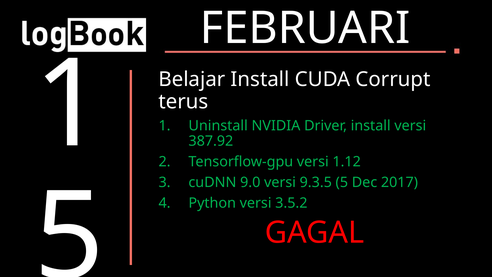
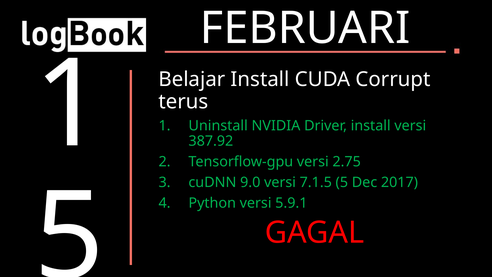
1.12: 1.12 -> 2.75 (347, 162)
9.3.5: 9.3.5 -> 7.1.5 (316, 182)
3.5.2: 3.5.2 -> 5.9.1 (291, 203)
